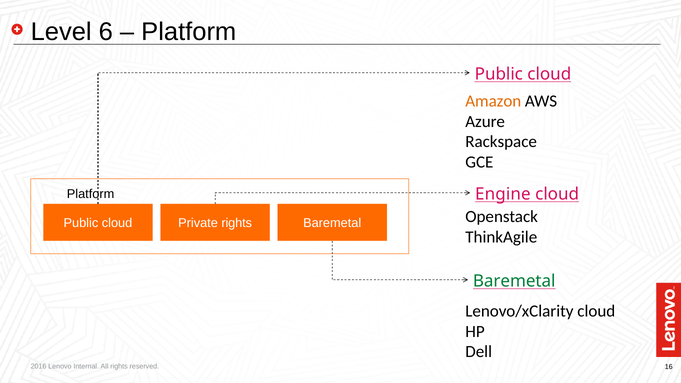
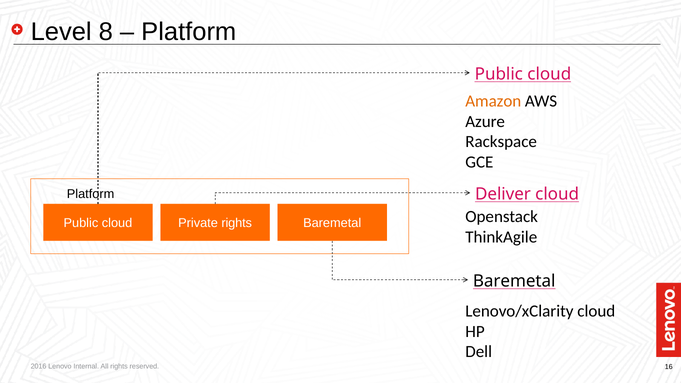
6: 6 -> 8 (106, 32)
Engine: Engine -> Deliver (503, 194)
Baremetal colour: green -> black (514, 281)
